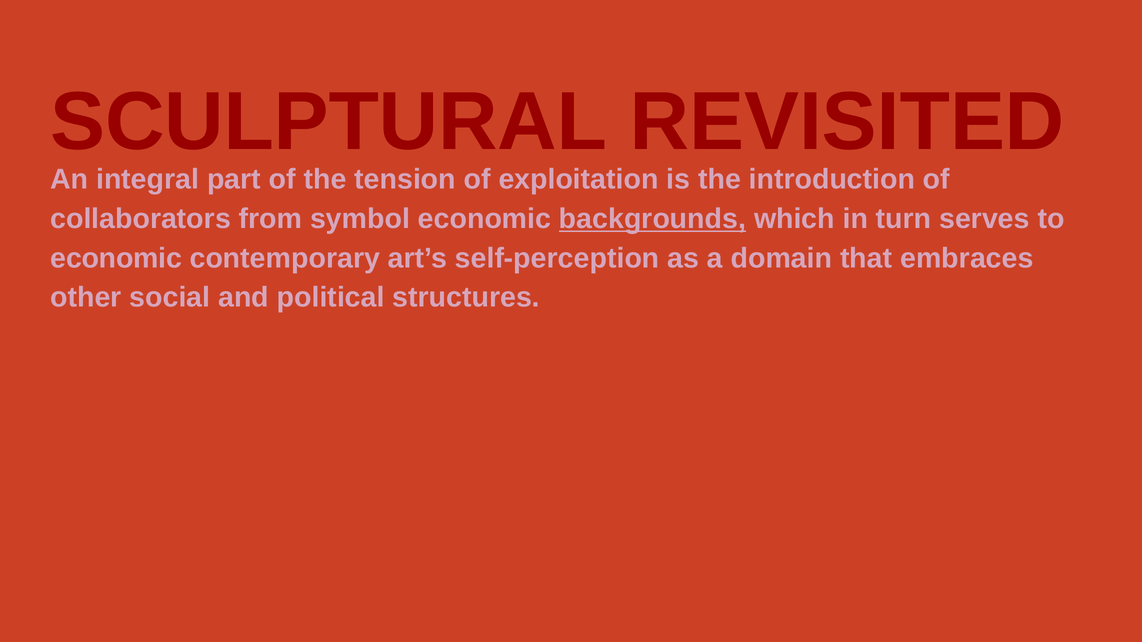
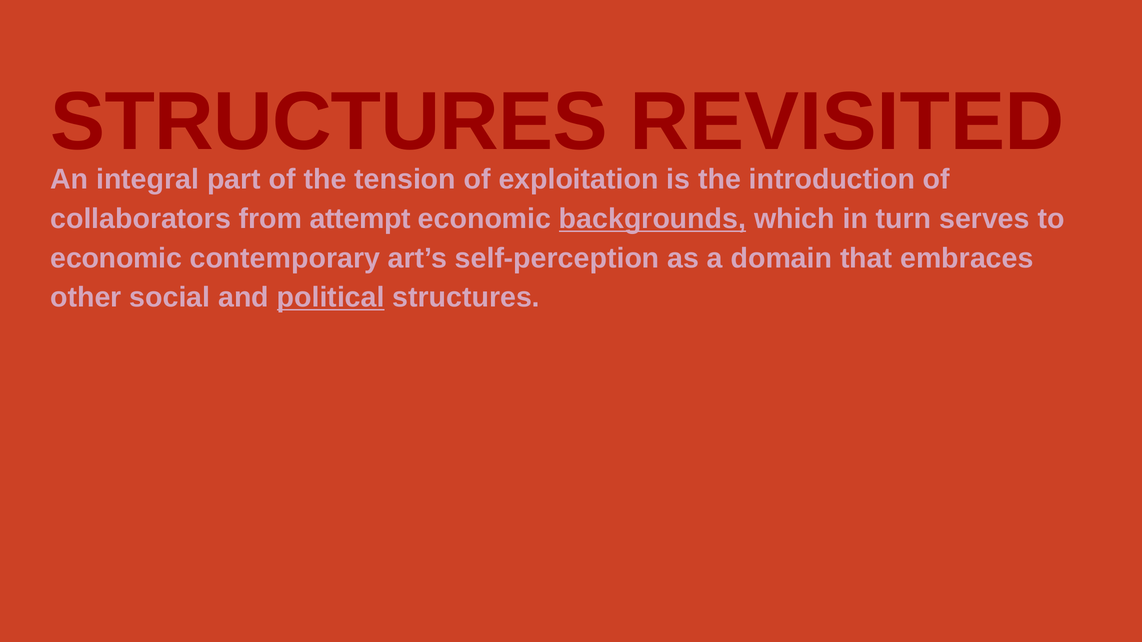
SCULPTURAL: SCULPTURAL -> STRUCTURES (329, 122)
symbol: symbol -> attempt (360, 219)
political underline: none -> present (331, 298)
